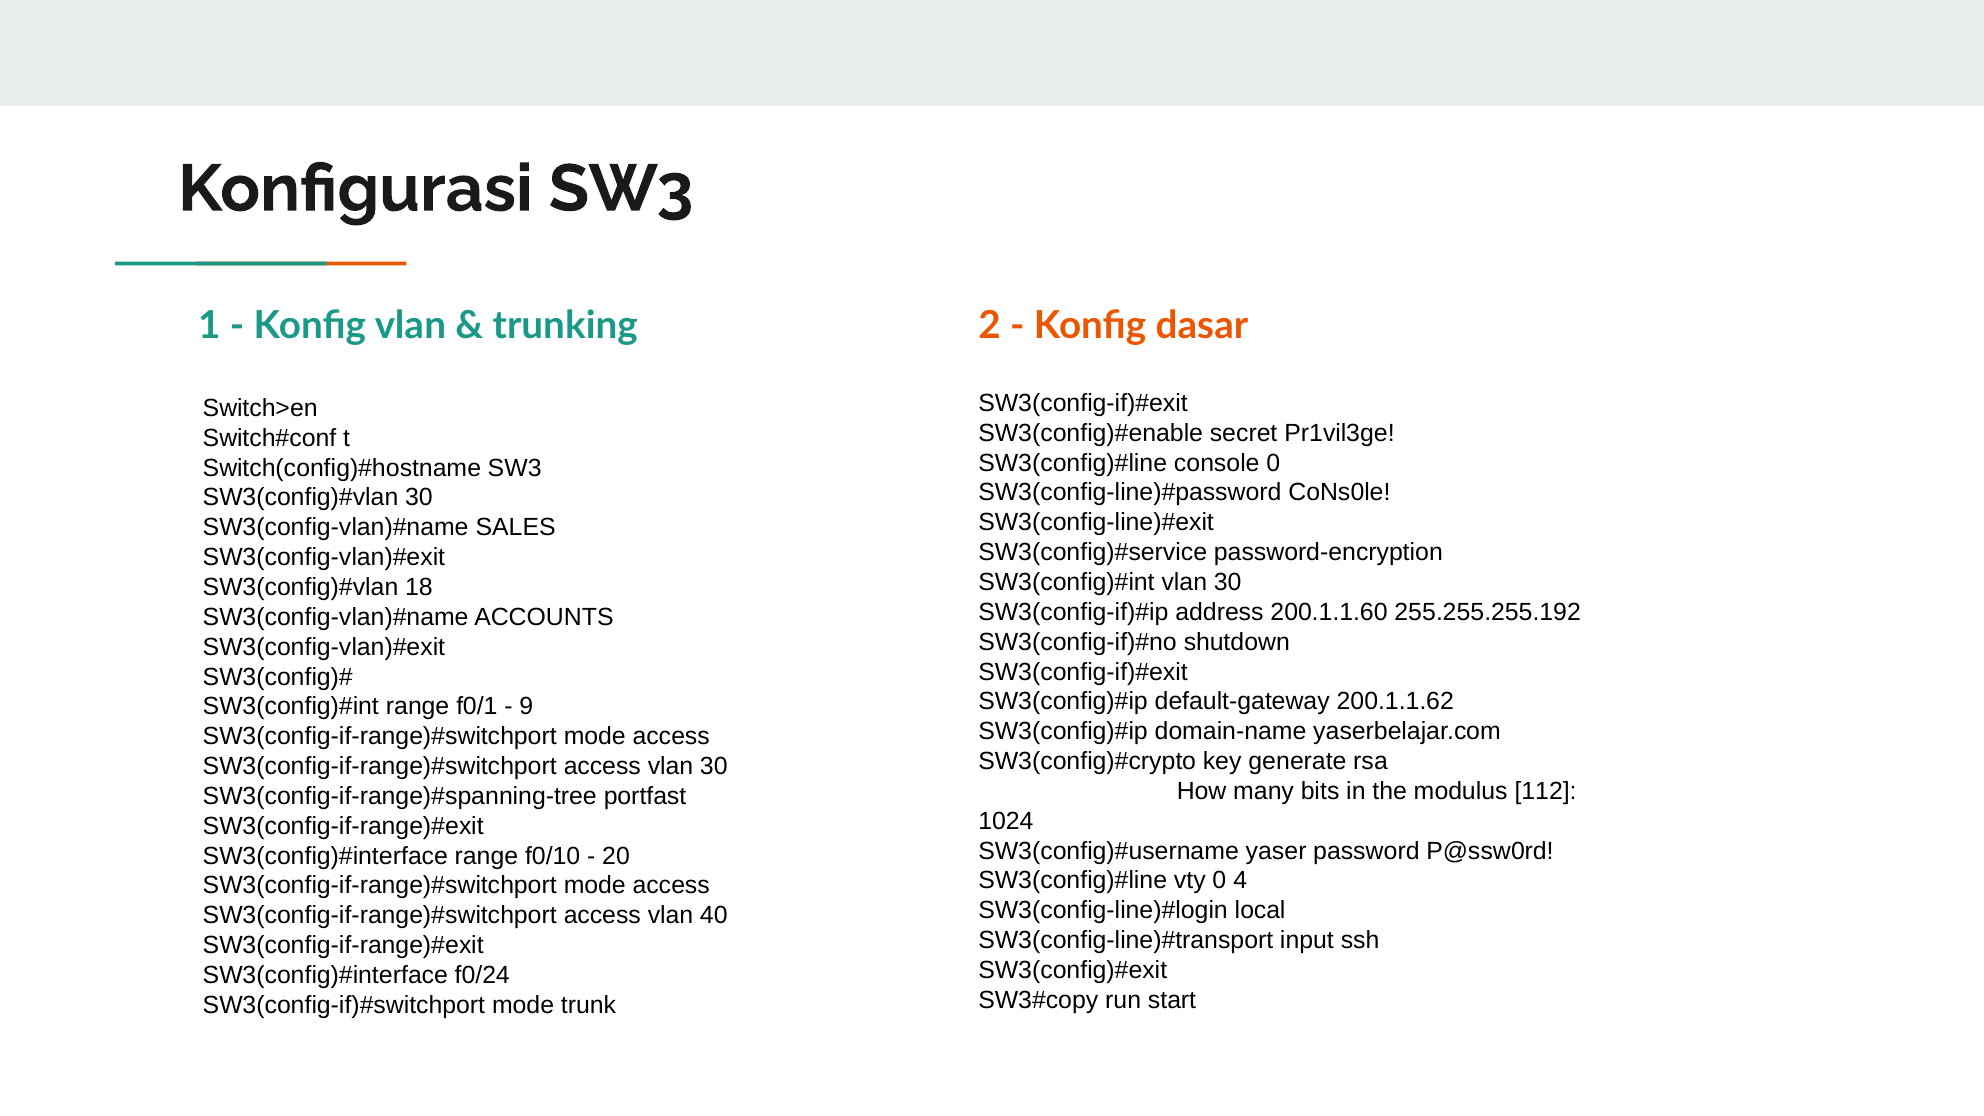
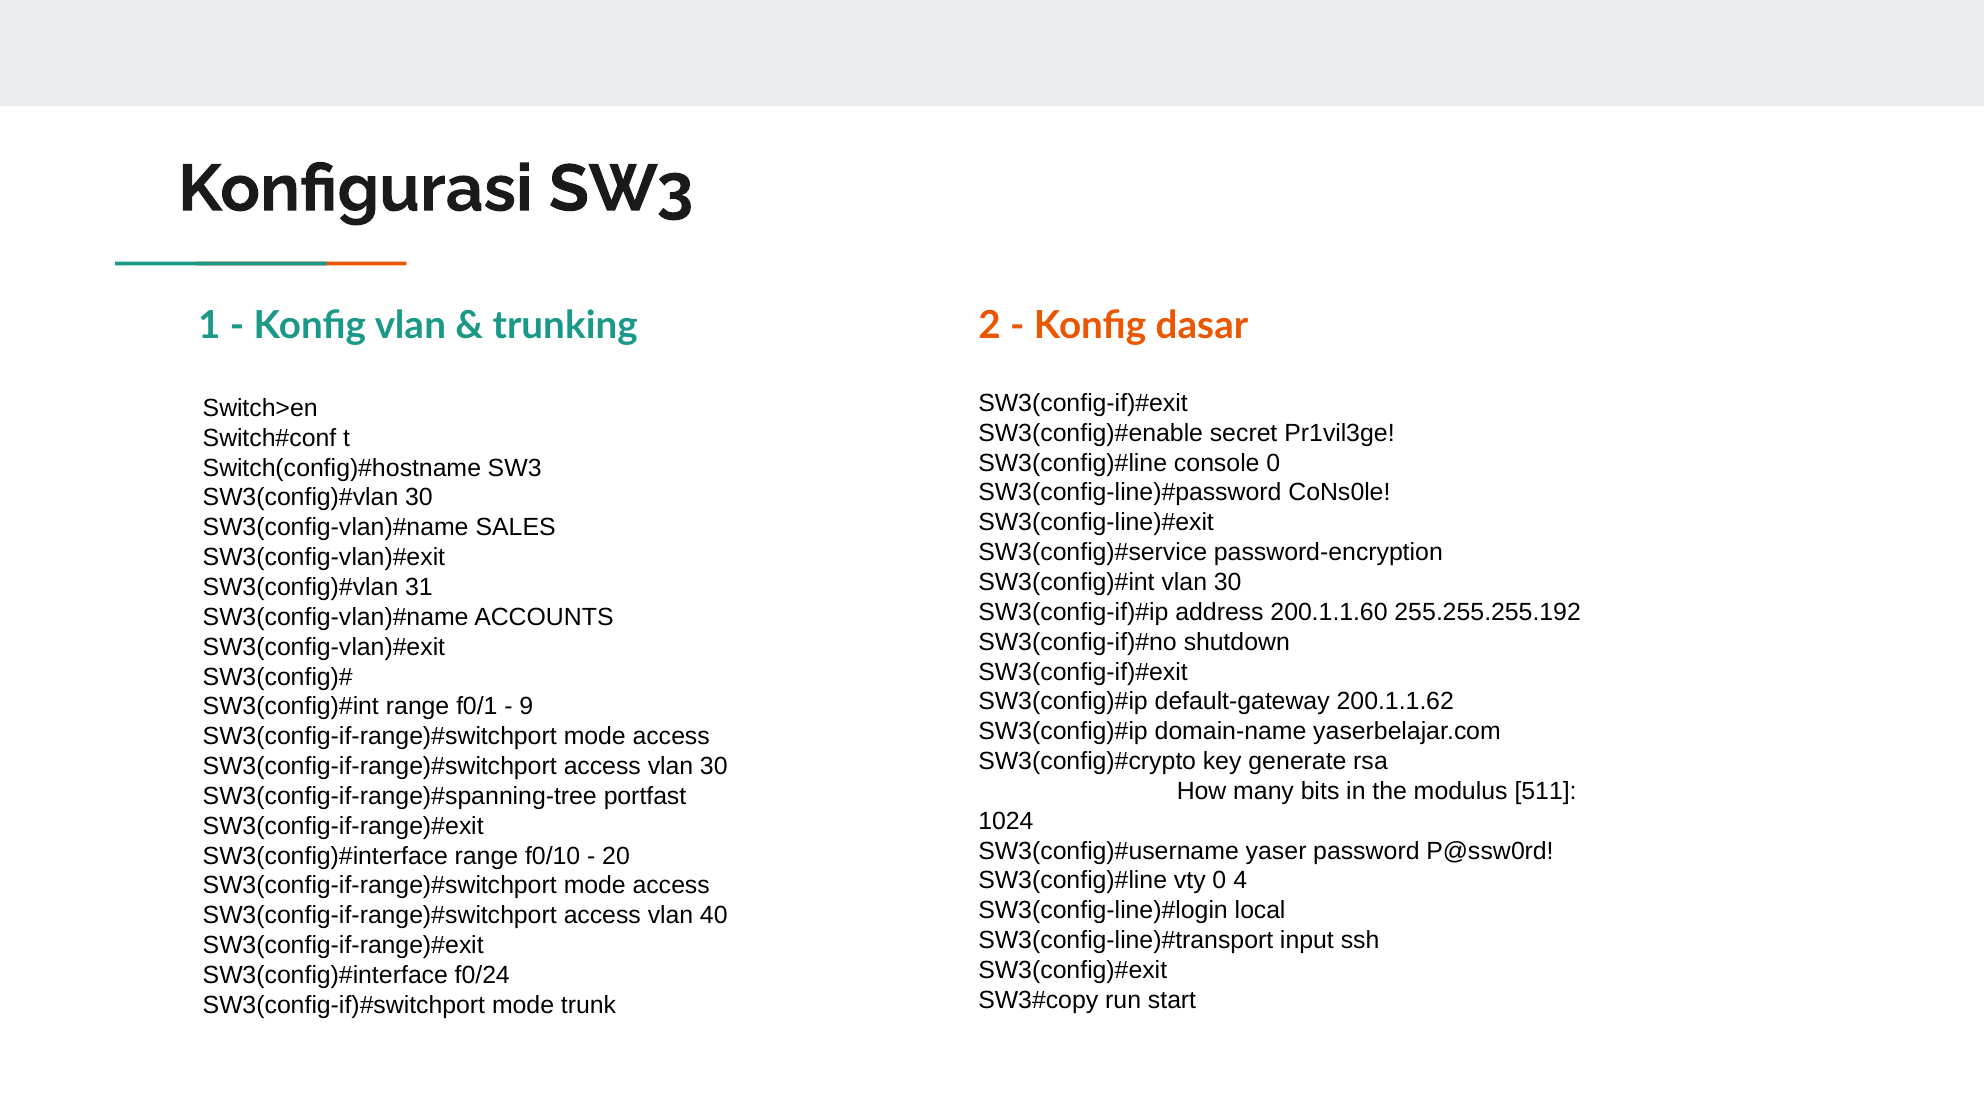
18: 18 -> 31 (419, 587)
112: 112 -> 511 (1546, 791)
